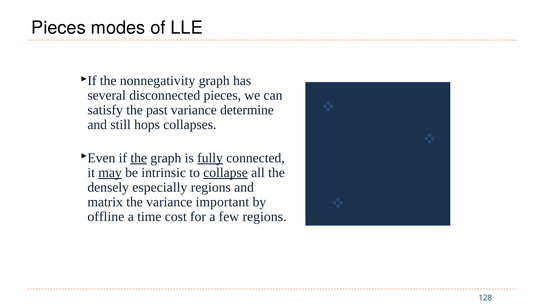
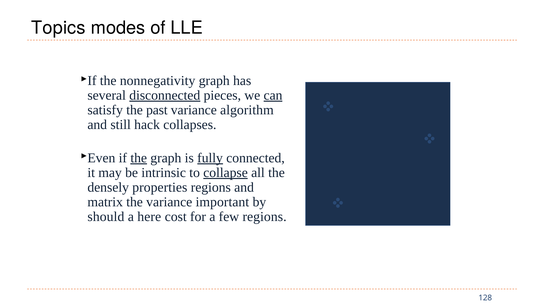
Pieces: Pieces -> Topics (58, 28)
disconnected underline: none -> present (165, 95)
can underline: none -> present (273, 95)
determine: determine -> algorithm (247, 110)
hops: hops -> hack (147, 125)
may underline: present -> none (110, 173)
especially: especially -> properties (160, 187)
offline: offline -> should (106, 217)
time: time -> here (149, 217)
